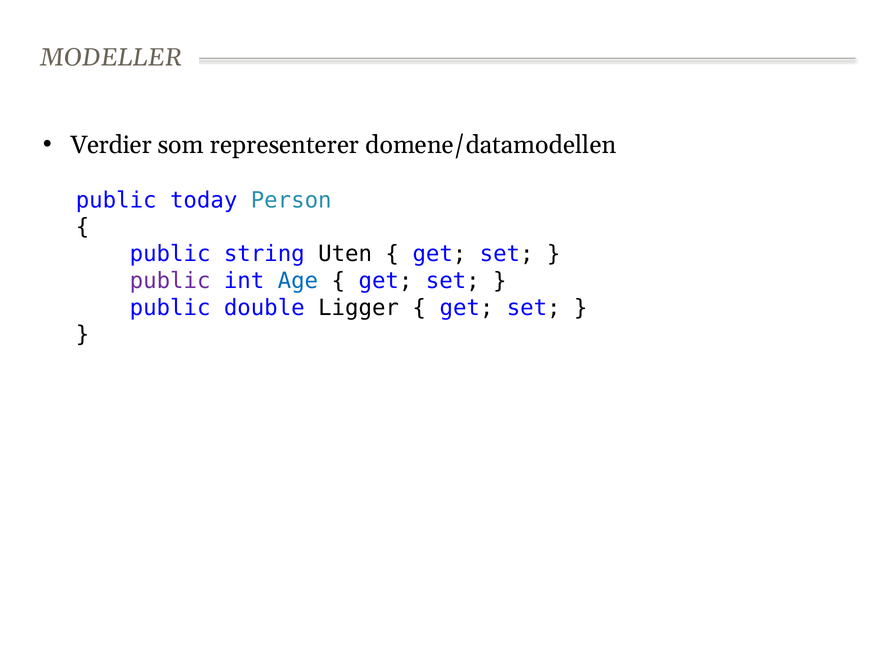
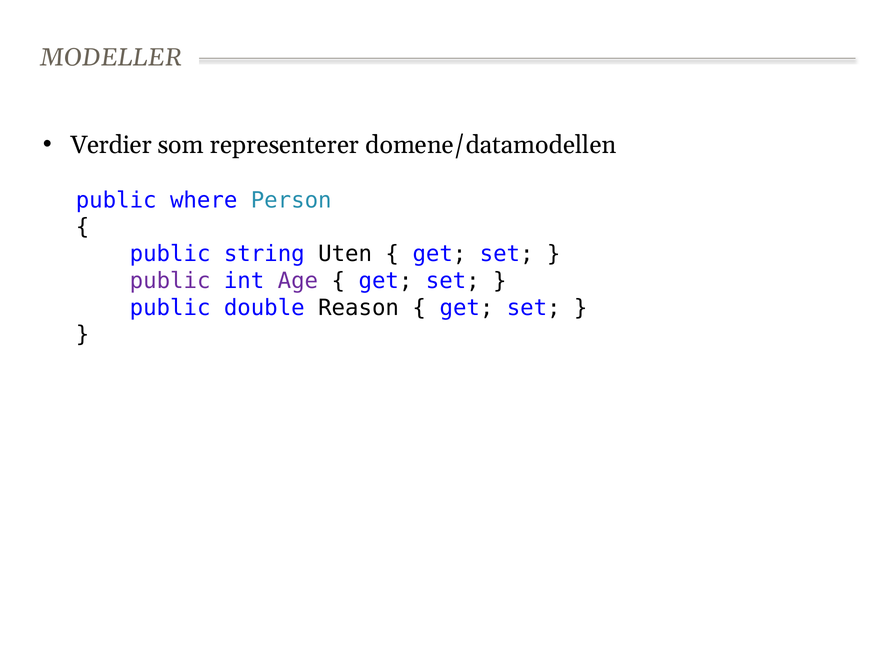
today: today -> where (204, 200)
Age colour: blue -> purple (298, 281)
Ligger: Ligger -> Reason (359, 308)
